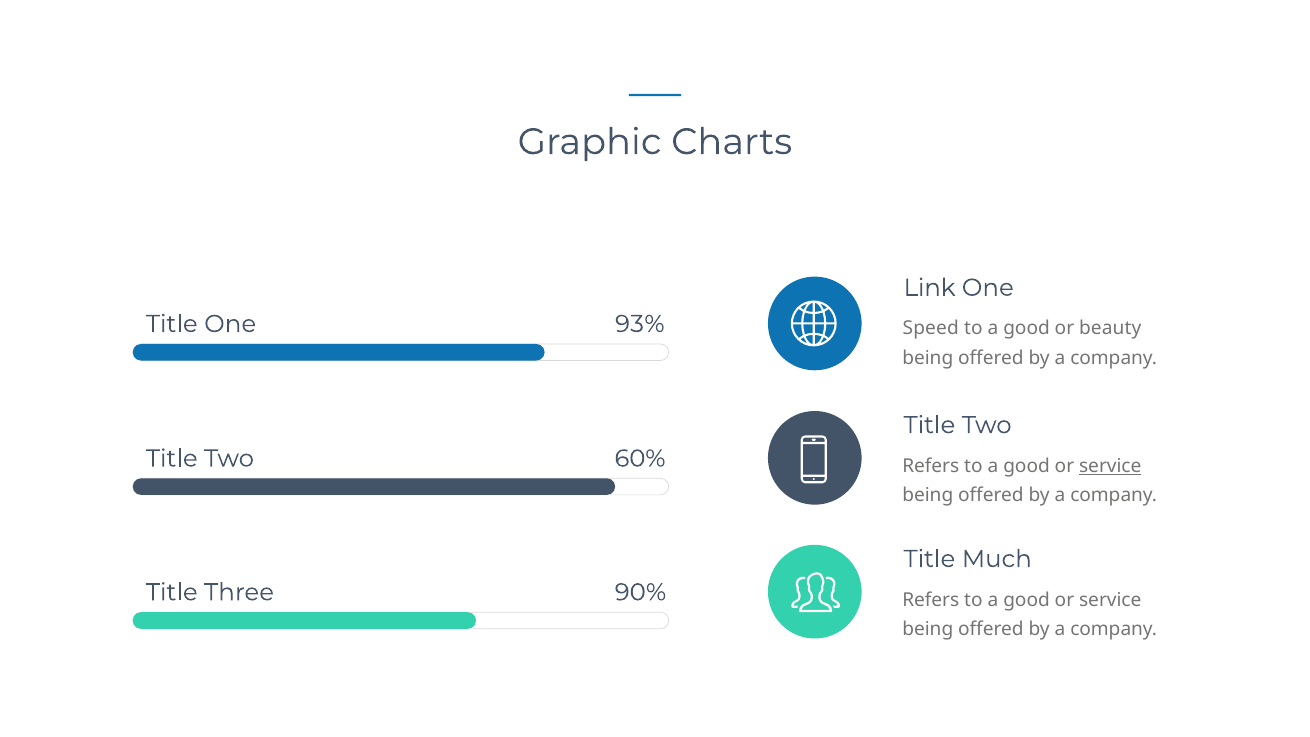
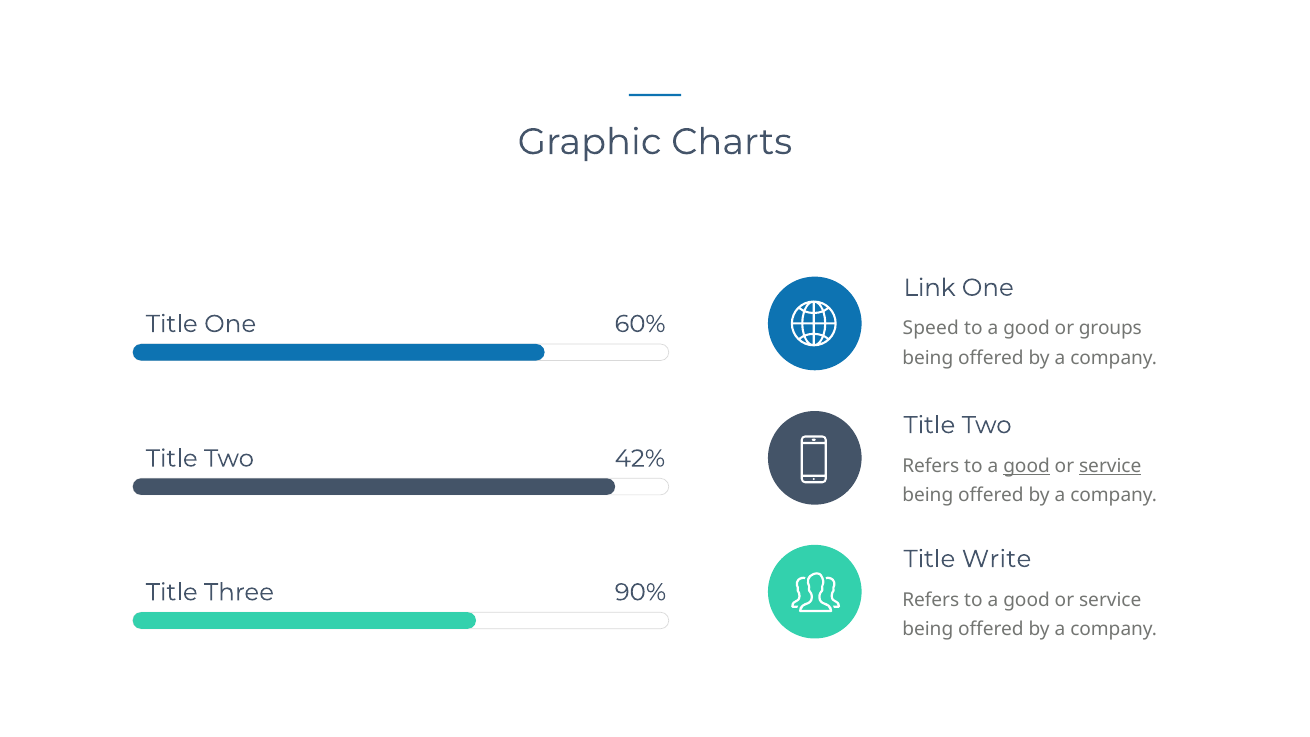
93%: 93% -> 60% (640, 324)
beauty: beauty -> groups (1110, 329)
60%: 60% -> 42% (640, 459)
good underline: none -> present (1027, 466)
Much: Much -> Write (997, 559)
